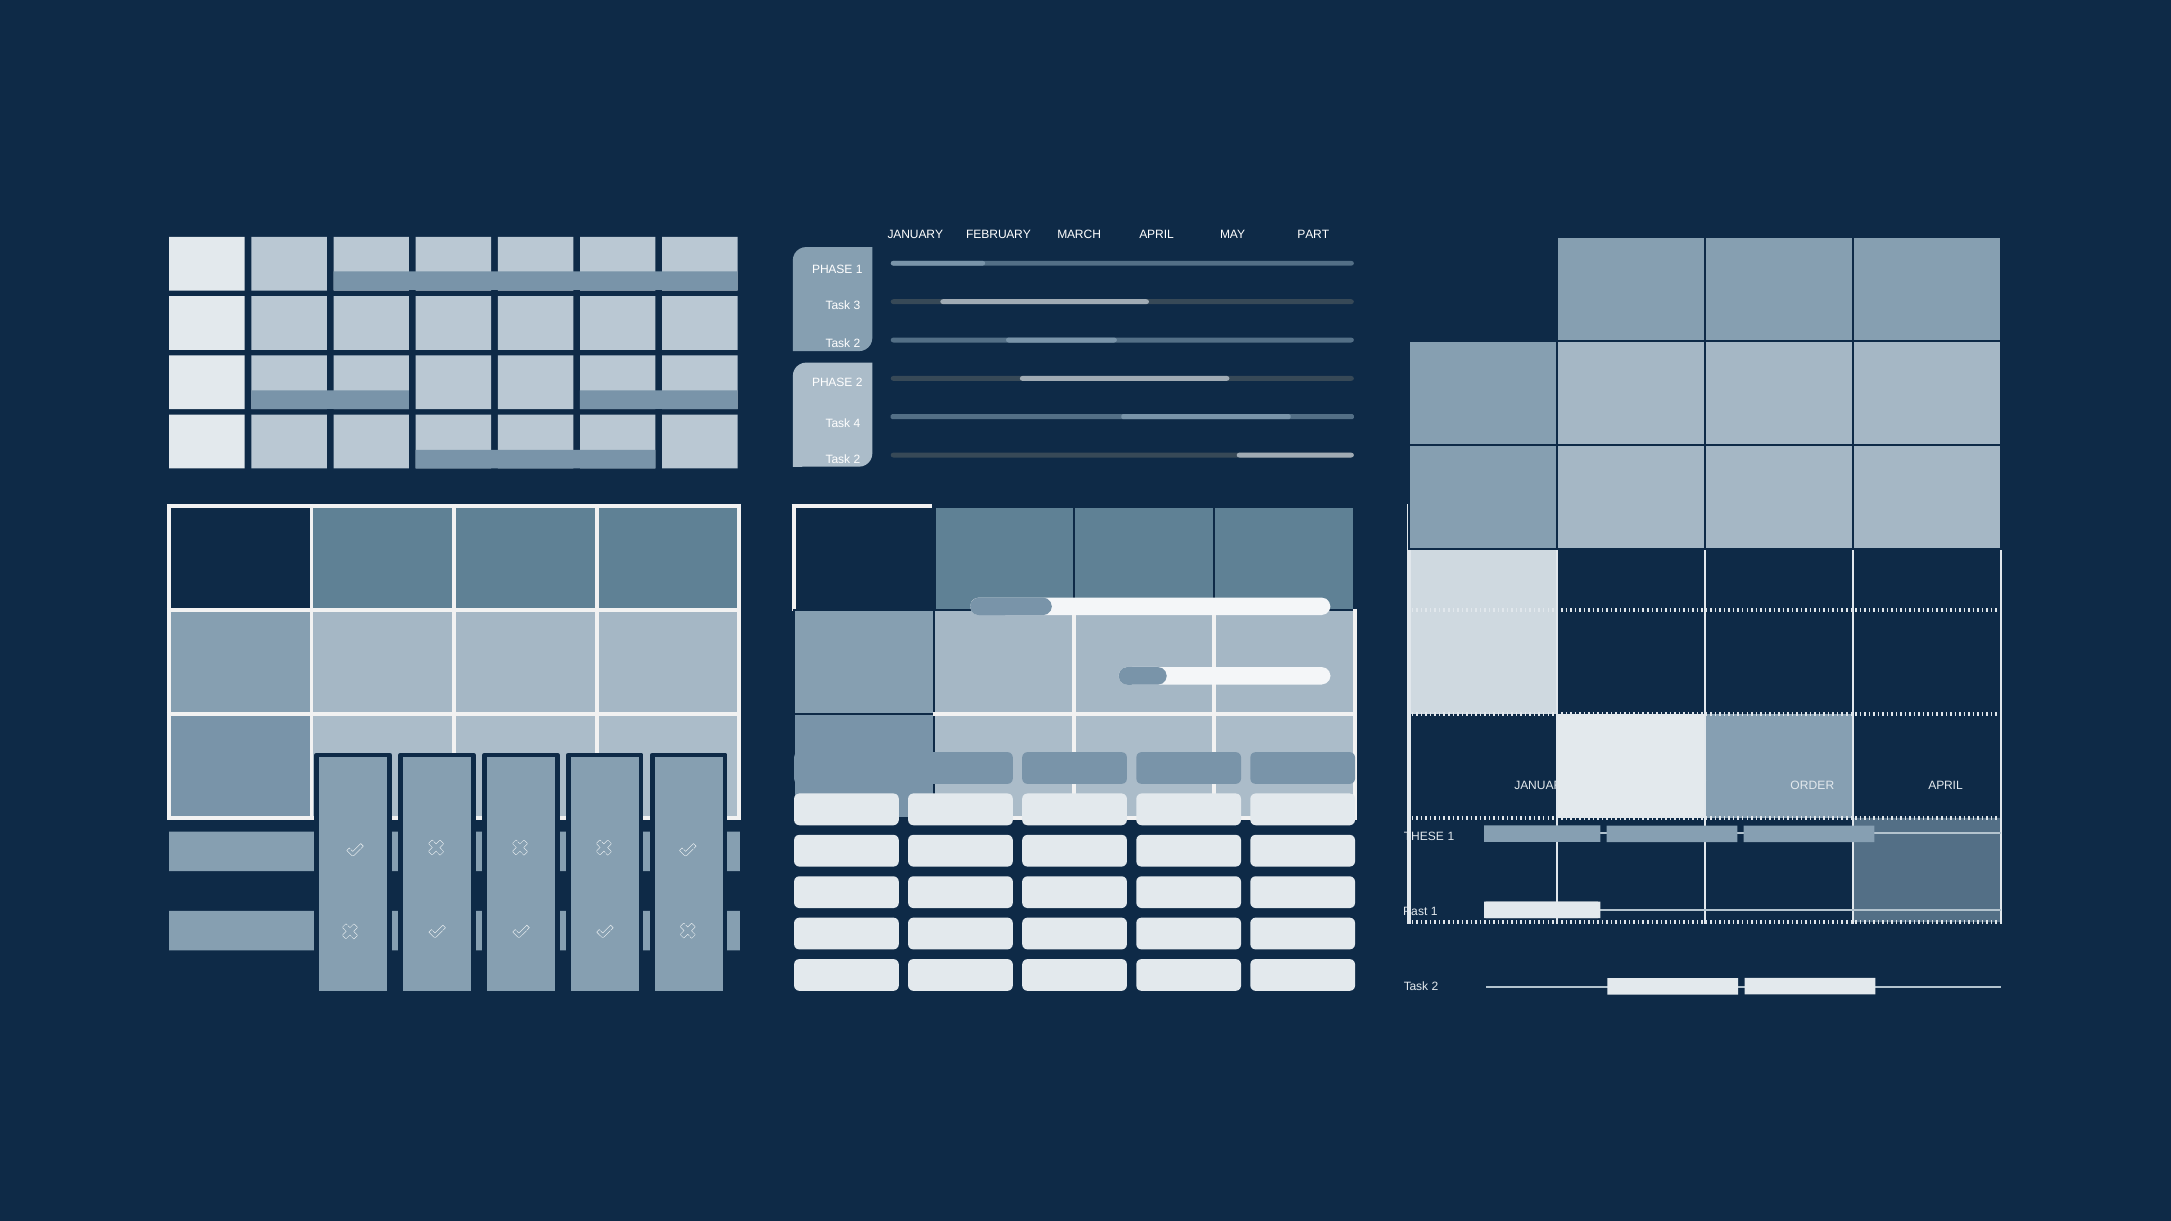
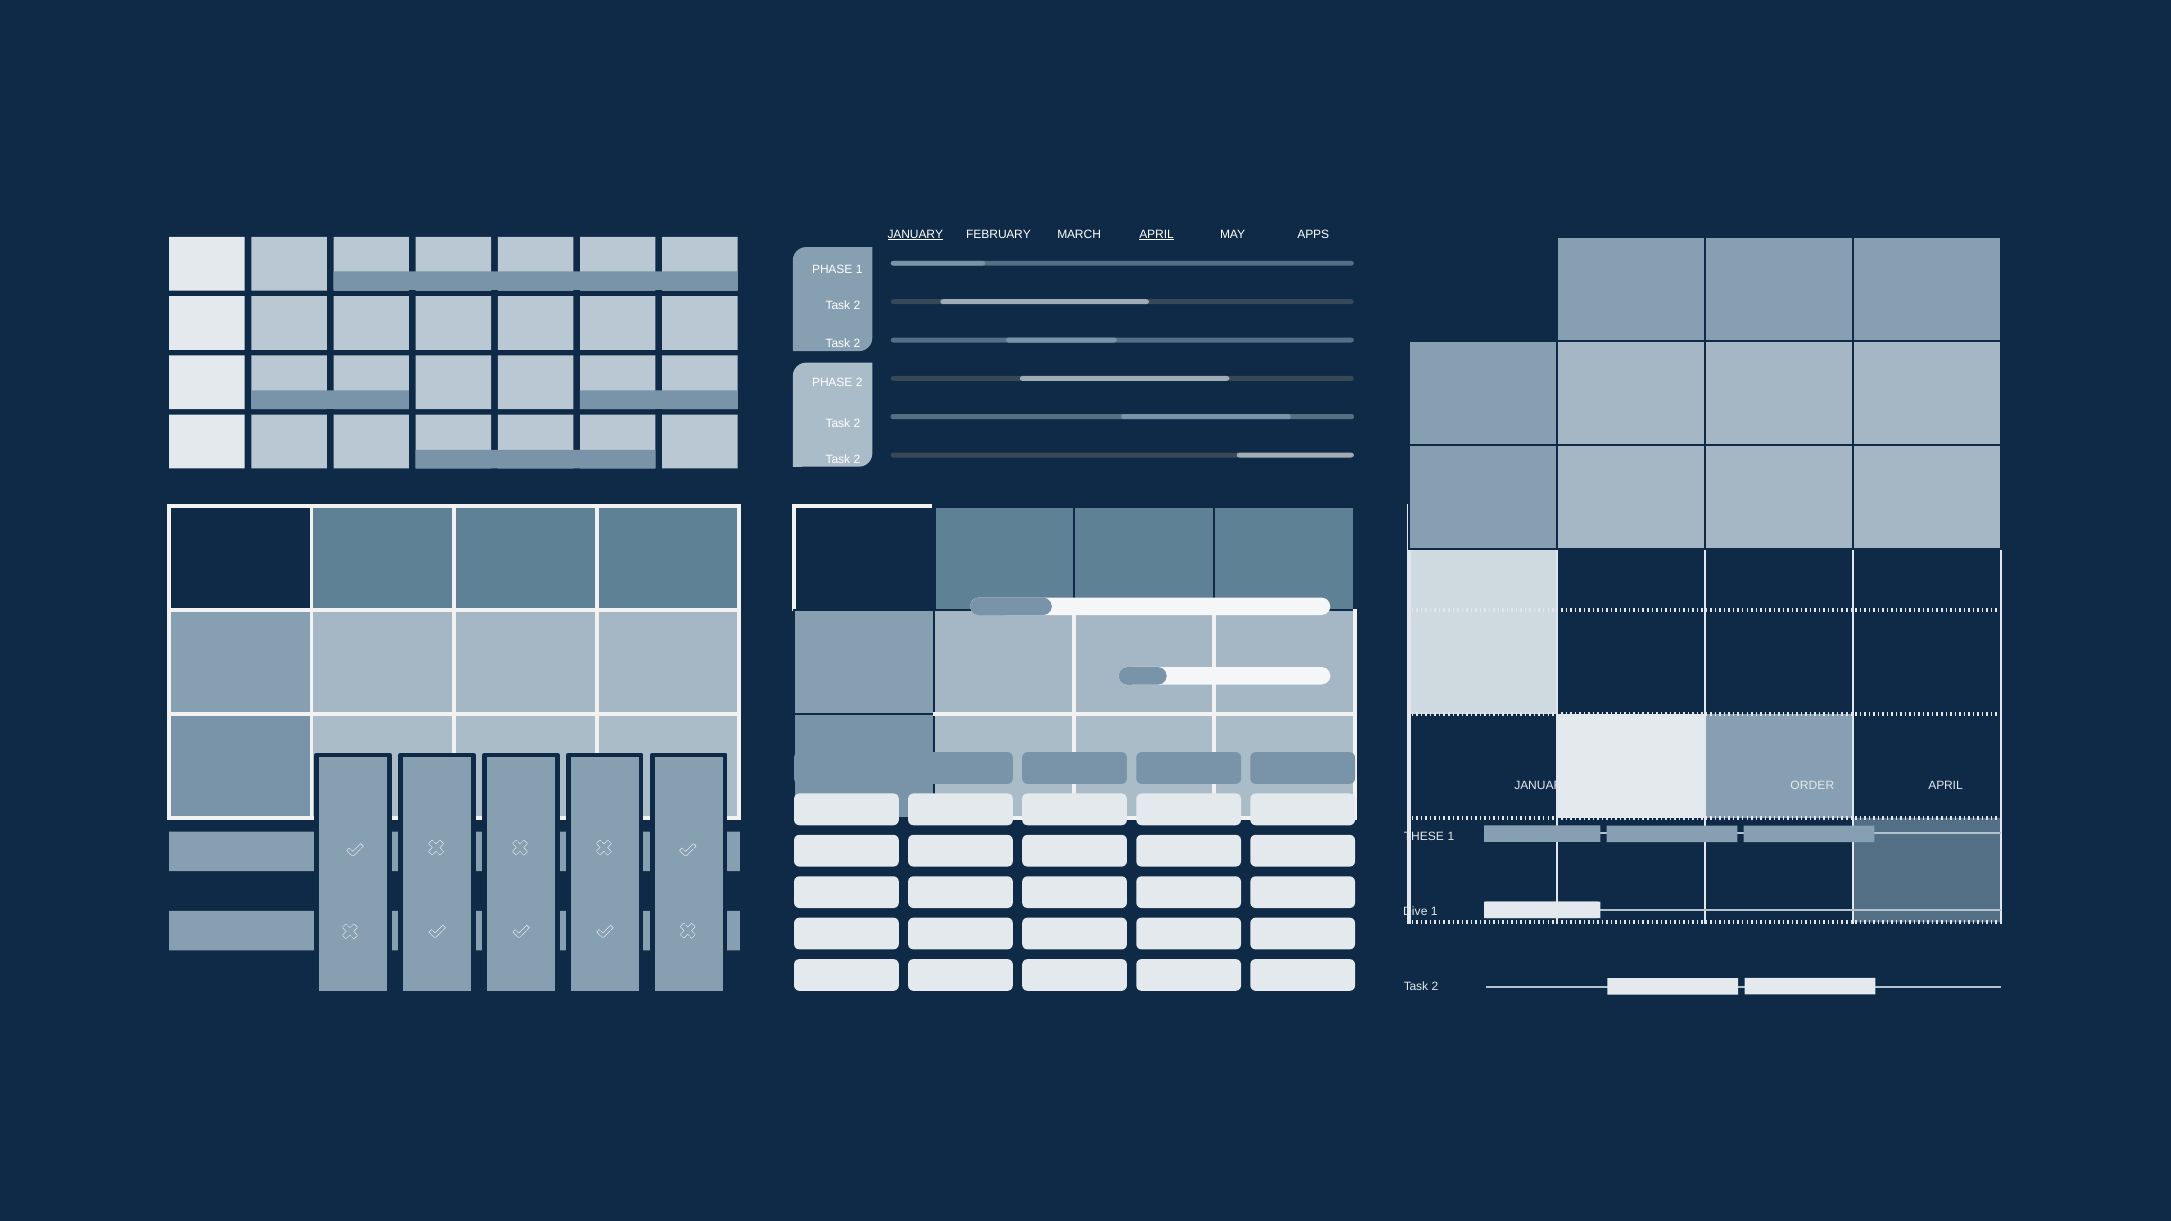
JANUARY underline: none -> present (915, 234)
APRIL underline: none -> present (1157, 234)
PART: PART -> APPS (1313, 234)
3: 3 -> 2 (857, 306)
4: 4 -> 2 (857, 424)
Past: Past -> Dive (1415, 912)
